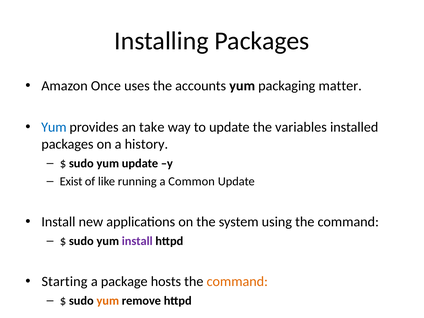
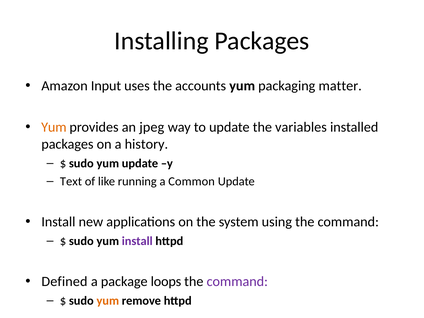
Once: Once -> Input (106, 86)
Yum colour: blue -> orange (54, 127)
take: take -> jpeg (152, 127)
Exist: Exist -> Text (71, 181)
Starting: Starting -> Defined (64, 282)
hosts: hosts -> loops (166, 282)
command colour: orange -> purple (237, 282)
